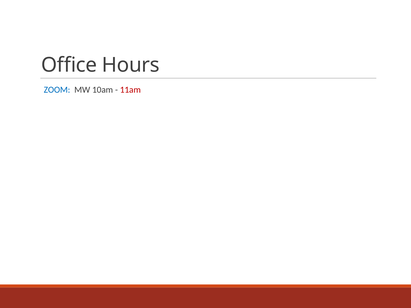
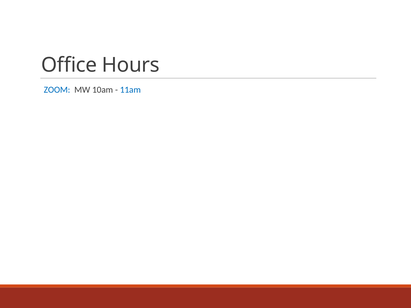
11am colour: red -> blue (130, 90)
